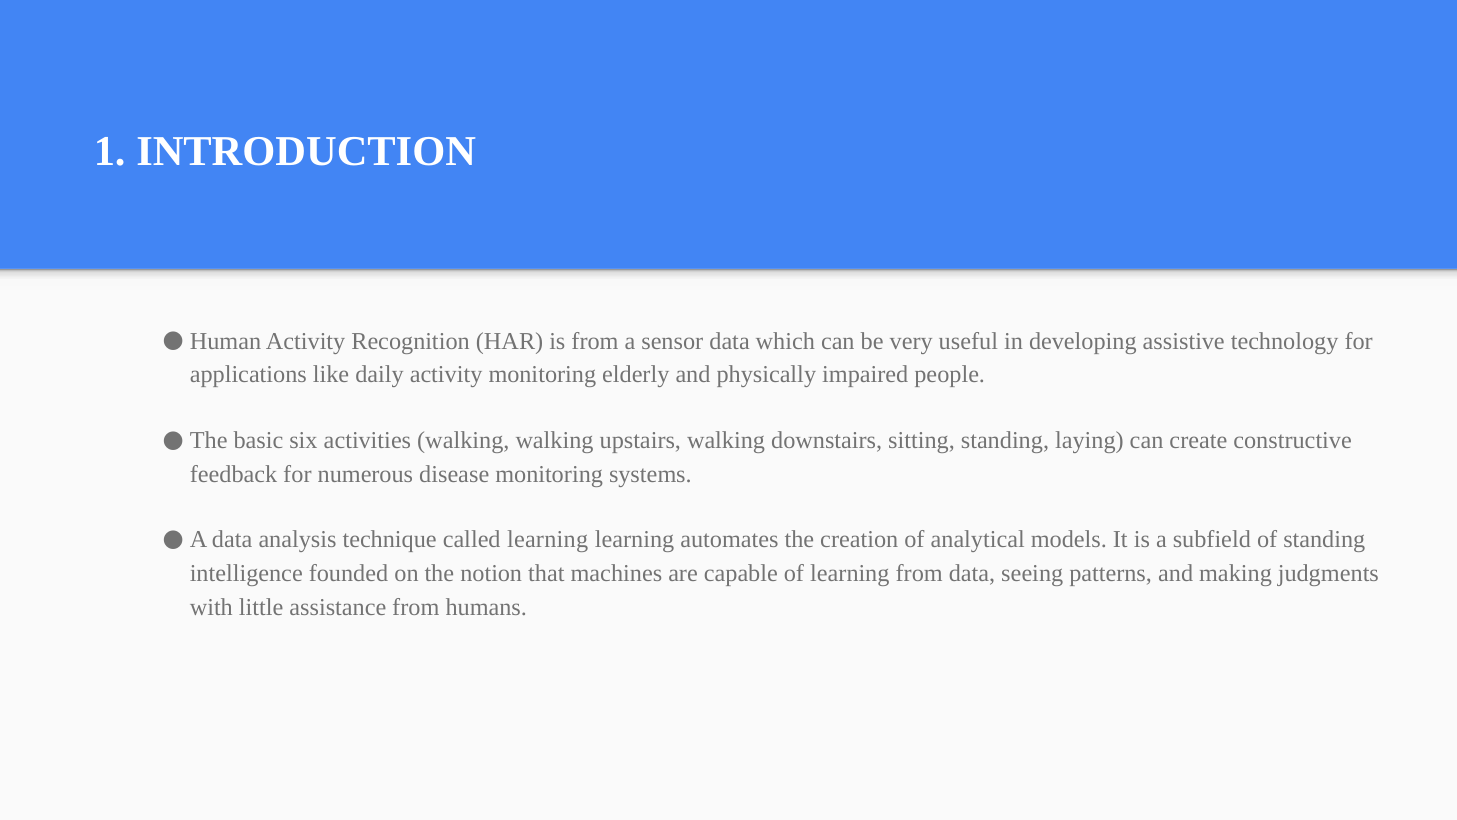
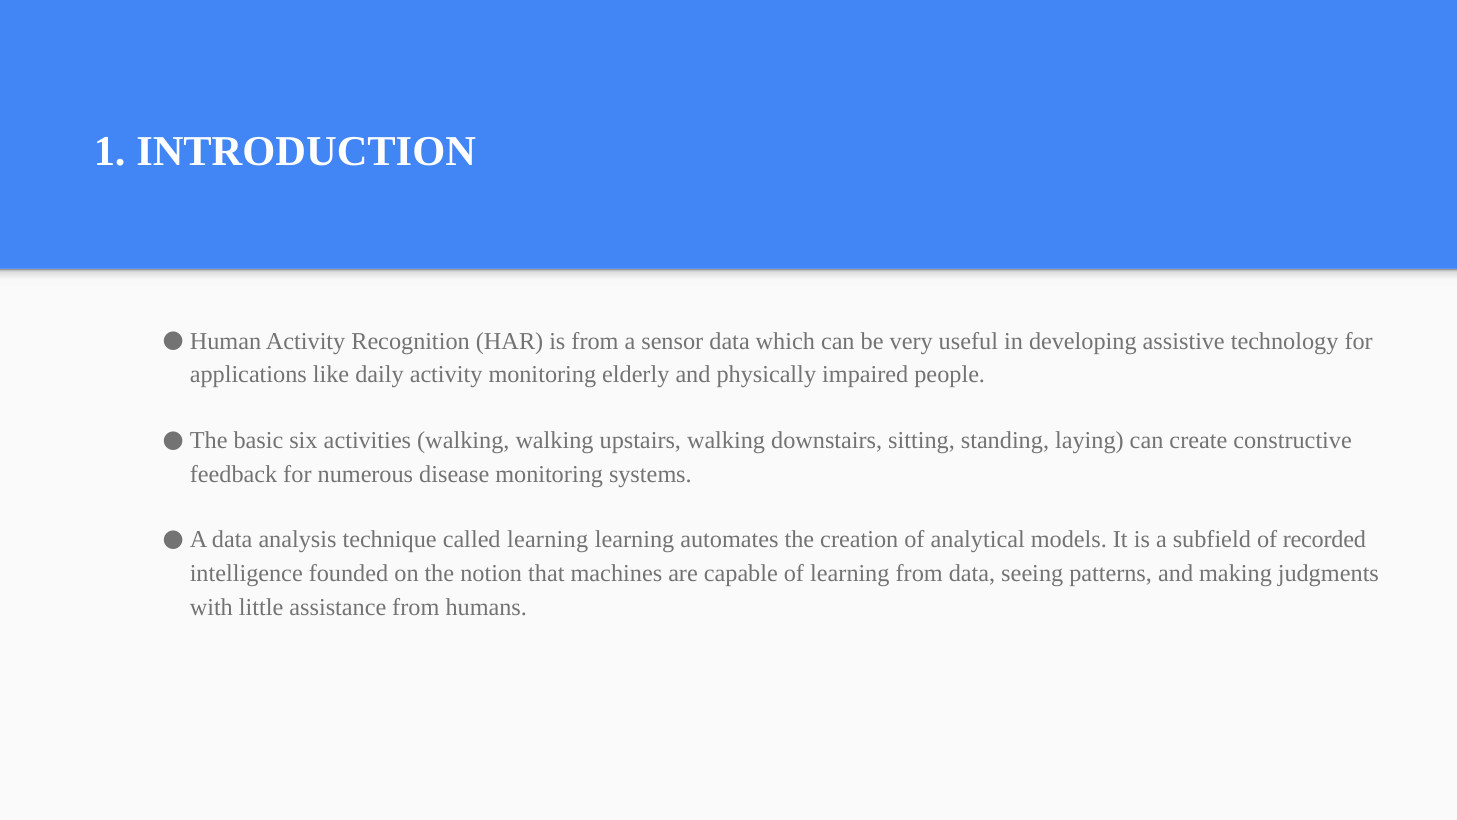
of standing: standing -> recorded (1324, 540)
